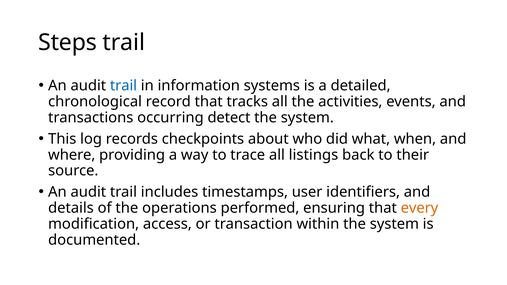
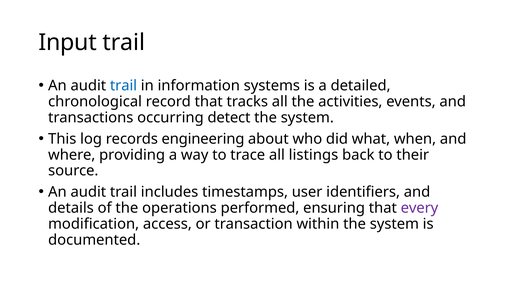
Steps: Steps -> Input (68, 43)
checkpoints: checkpoints -> engineering (203, 139)
every colour: orange -> purple (419, 208)
